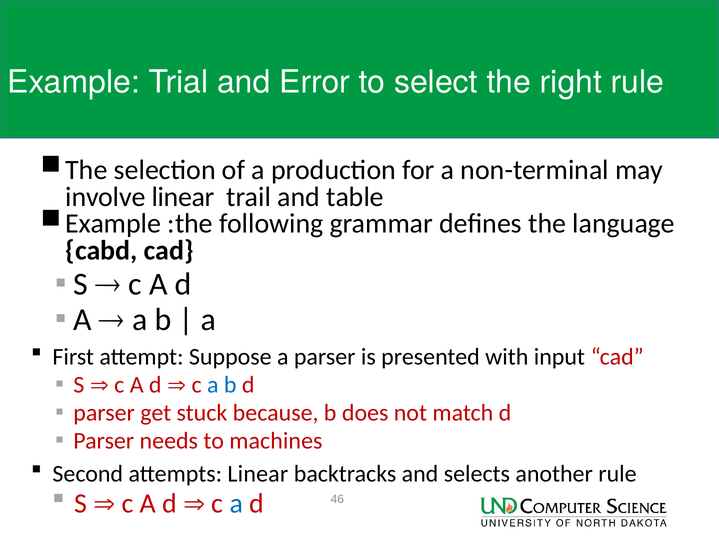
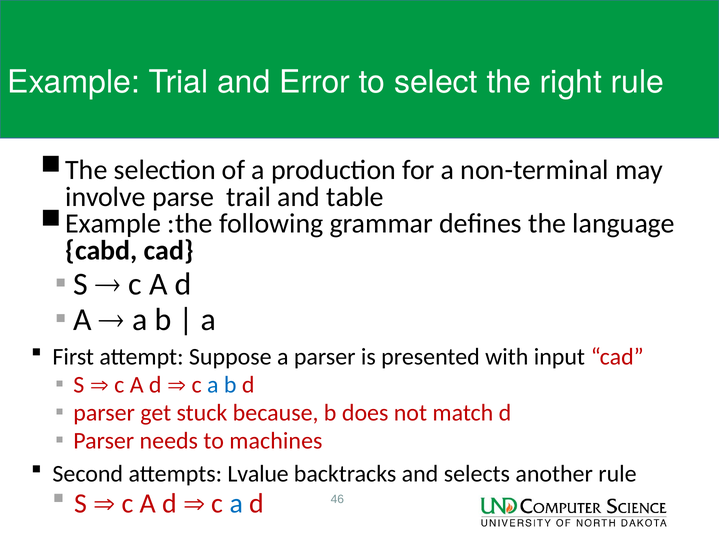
involve linear: linear -> parse (183, 197)
attempts Linear: Linear -> Lvalue (258, 474)
